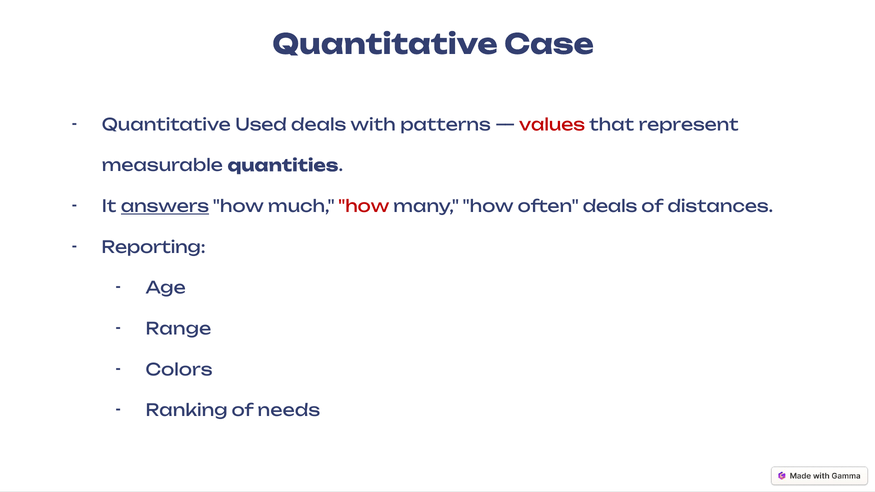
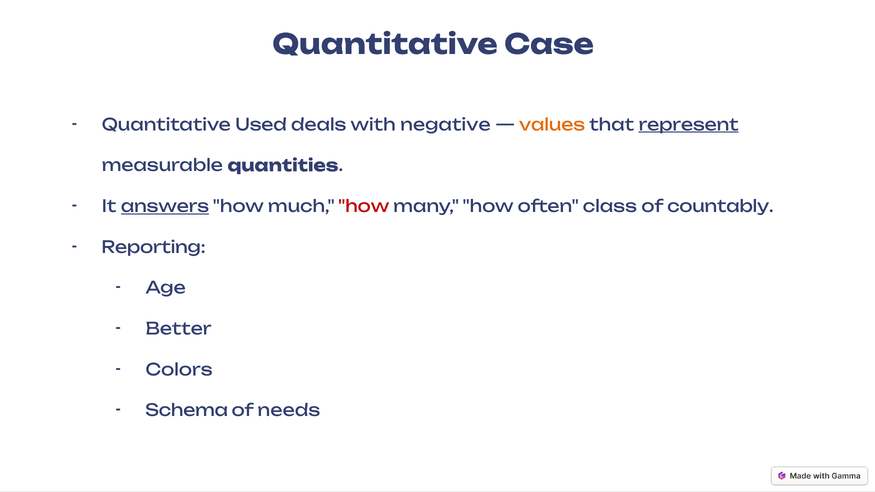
patterns: patterns -> negative (445, 125)
values colour: red -> orange (552, 125)
represent underline: none -> present (689, 125)
often deals: deals -> class (610, 207)
distances: distances -> countably (720, 207)
Range: Range -> Better (178, 329)
Ranking: Ranking -> Schema (187, 411)
